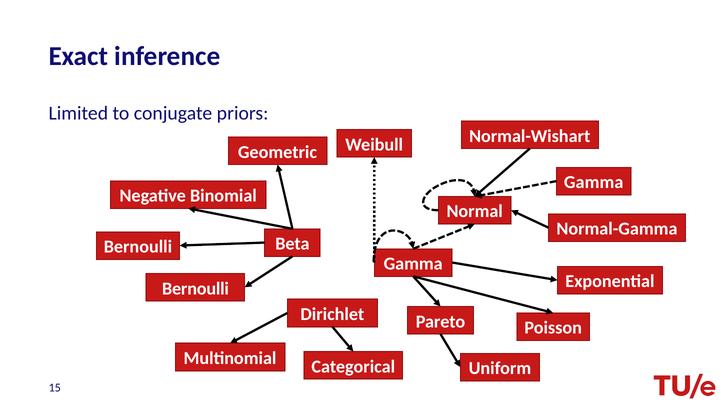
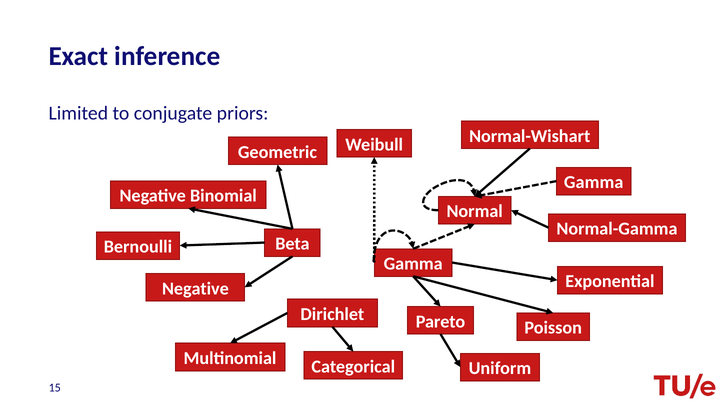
Bernoulli: Bernoulli -> Negative (195, 289)
